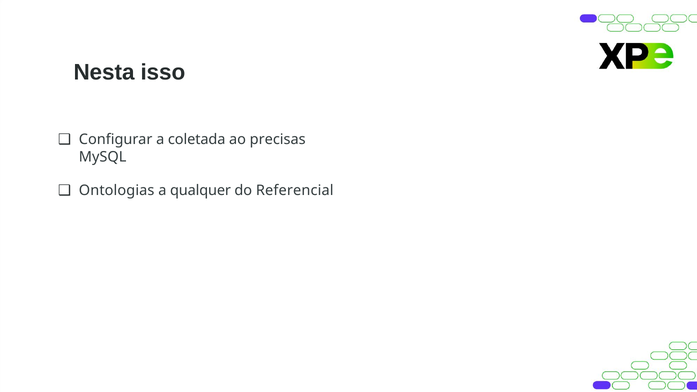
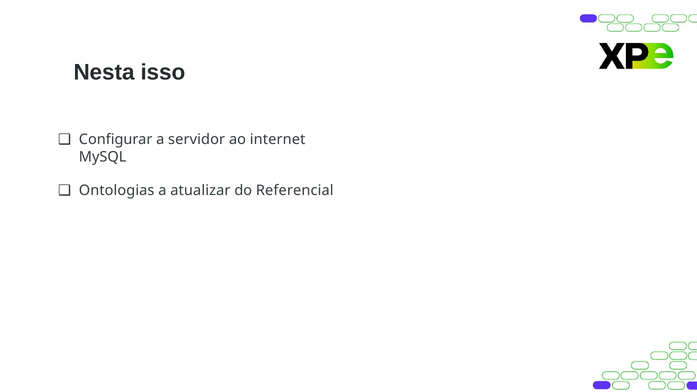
coletada: coletada -> servidor (197, 140)
precisas: precisas -> internet (278, 140)
qualquer: qualquer -> atualizar (200, 190)
